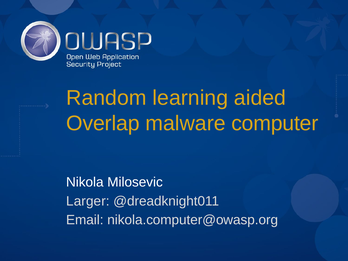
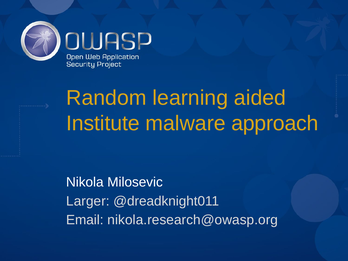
Overlap: Overlap -> Institute (103, 123)
computer: computer -> approach (275, 123)
nikola.computer@owasp.org: nikola.computer@owasp.org -> nikola.research@owasp.org (193, 220)
